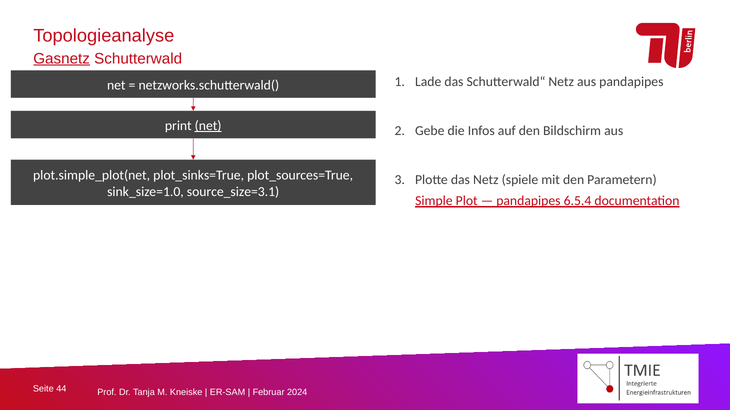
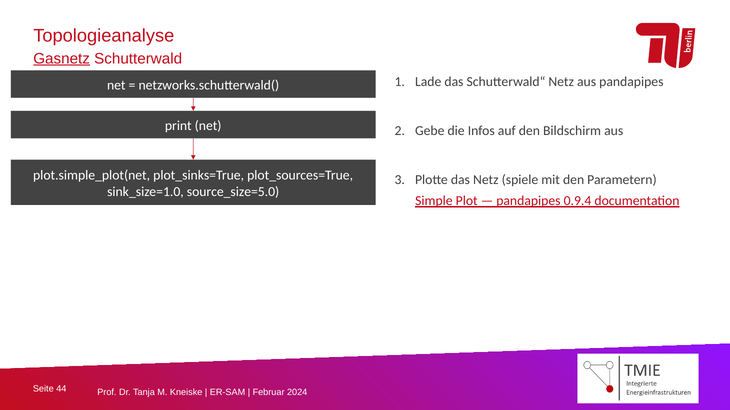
net underline: present -> none (208, 126)
source_size=3.1: source_size=3.1 -> source_size=5.0 (233, 192)
6.5.4: 6.5.4 -> 0.9.4 (578, 201)
